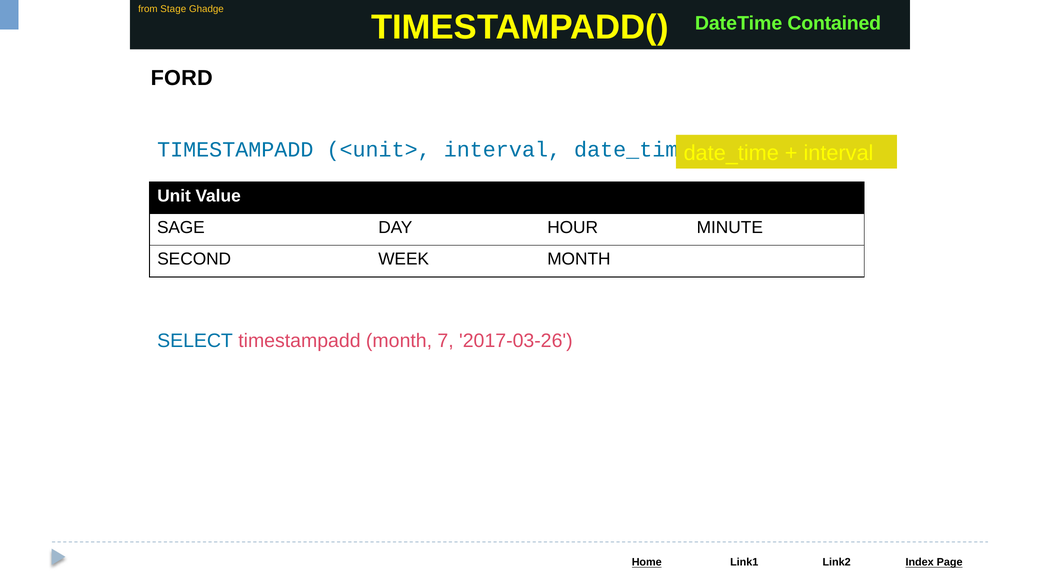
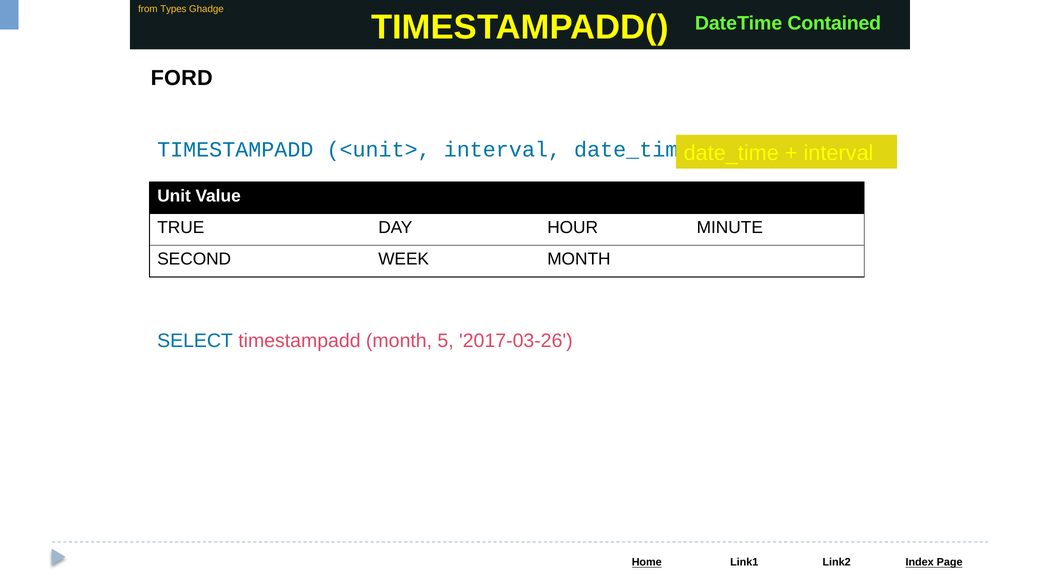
Stage: Stage -> Types (173, 9)
SAGE: SAGE -> TRUE (181, 227)
7: 7 -> 5 (446, 341)
